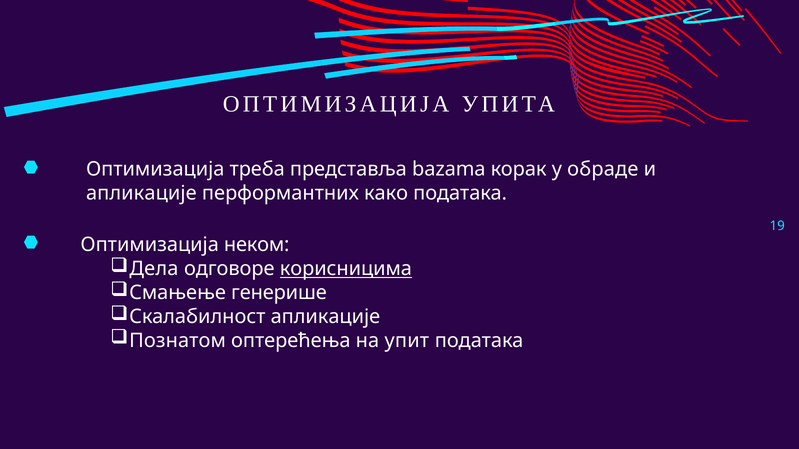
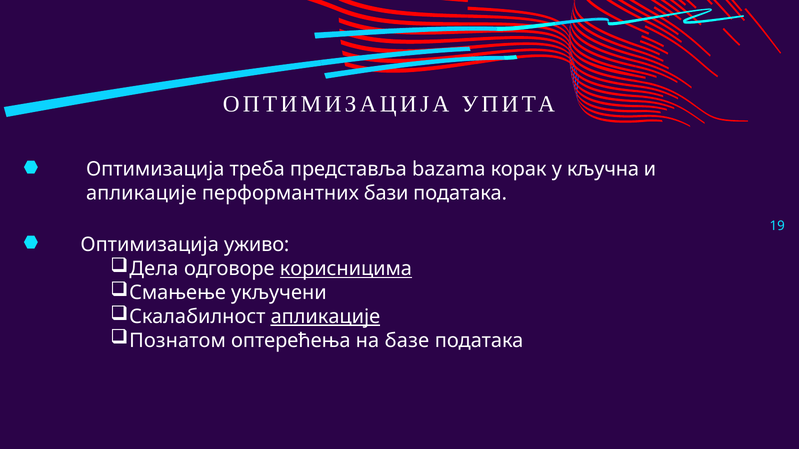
обраде: обраде -> кључна (603, 169)
како: како -> бази (386, 193)
неком: неком -> уживо (257, 245)
генерише: генерише -> укључени (279, 293)
апликације underline: none -> present (325, 317)
упит: упит -> базе (407, 341)
